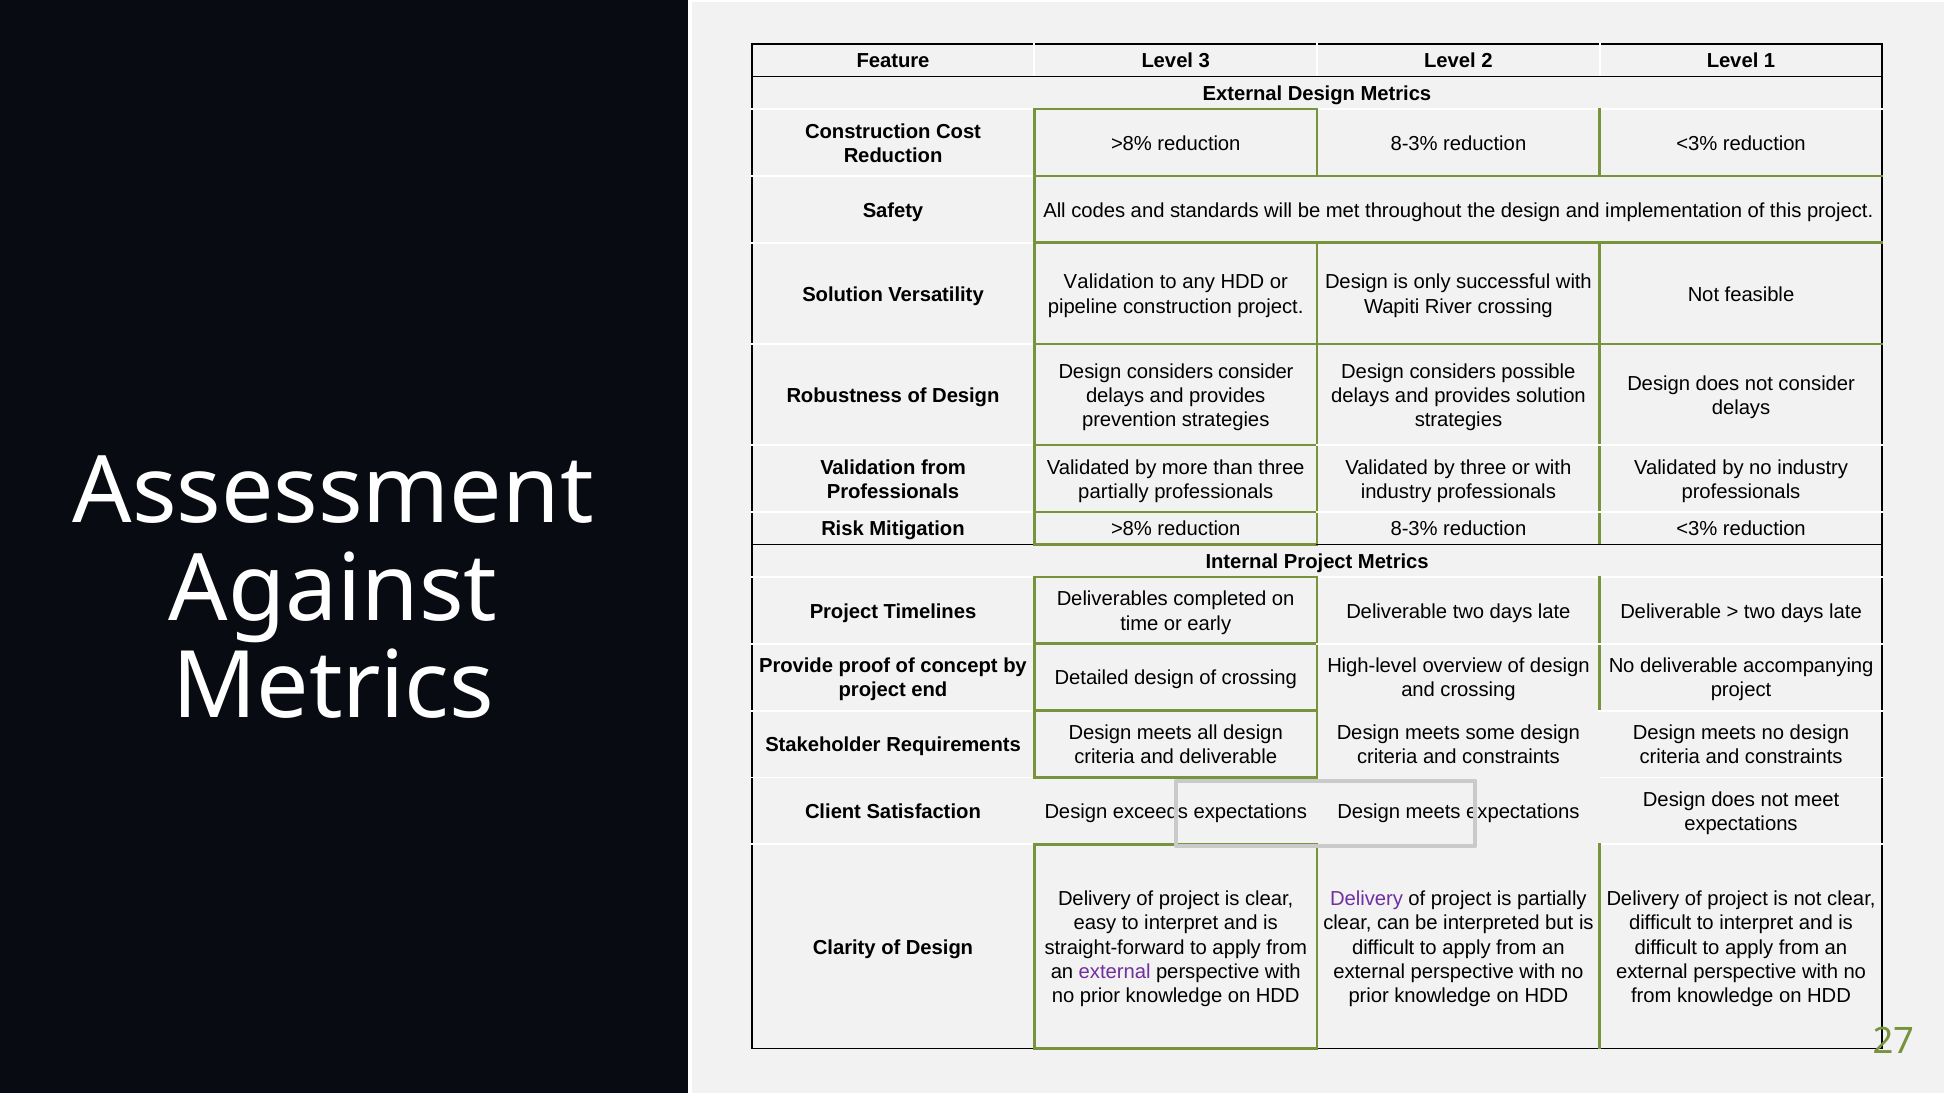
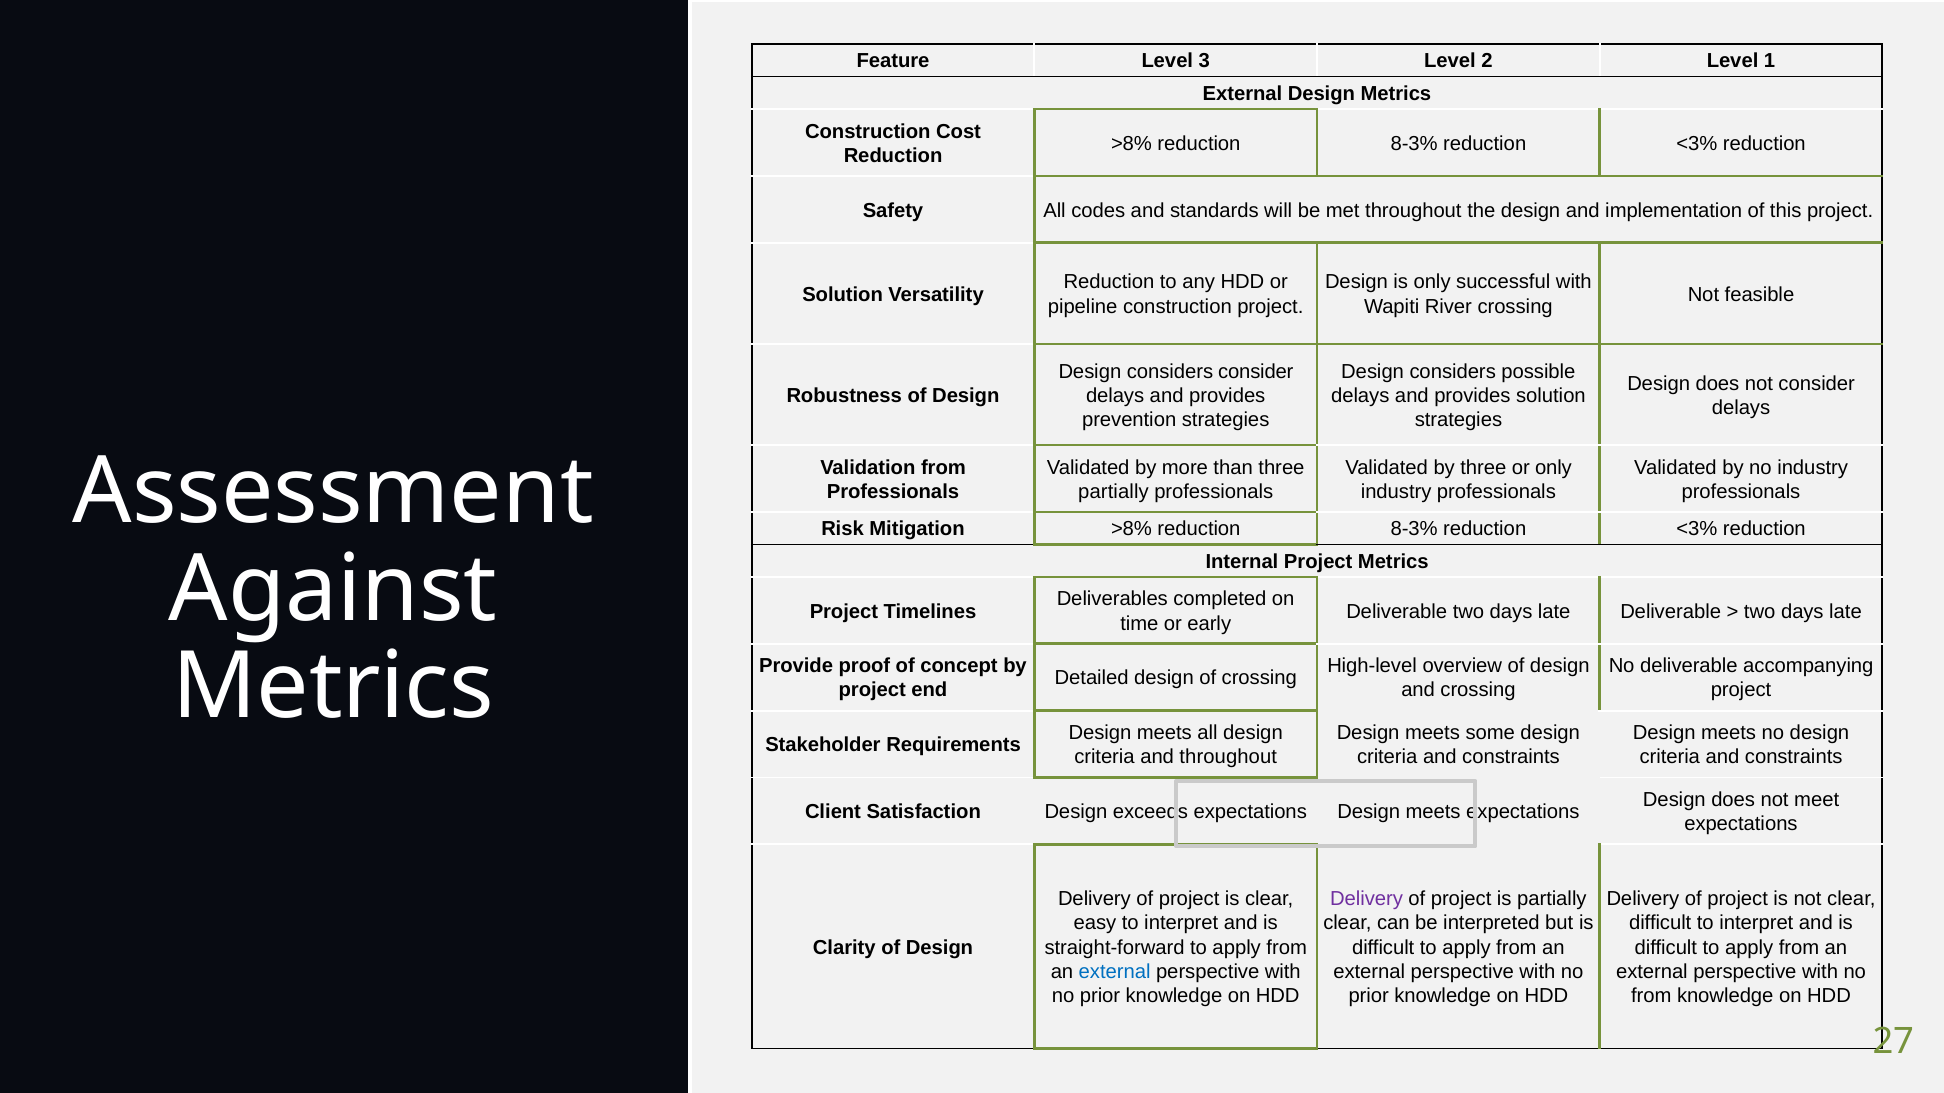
Validation: Validation -> Reduction (1109, 282)
or with: with -> only (1553, 468)
and deliverable: deliverable -> throughout (1228, 757)
external colour: purple -> blue (1115, 972)
